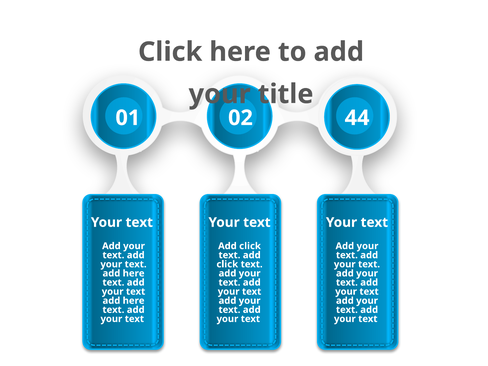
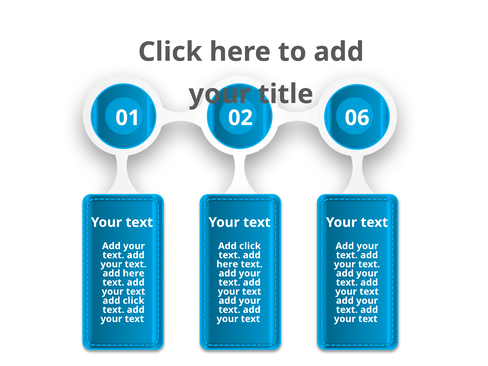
44: 44 -> 06 (357, 118)
click: click -> here (227, 264)
here: here -> click (134, 301)
